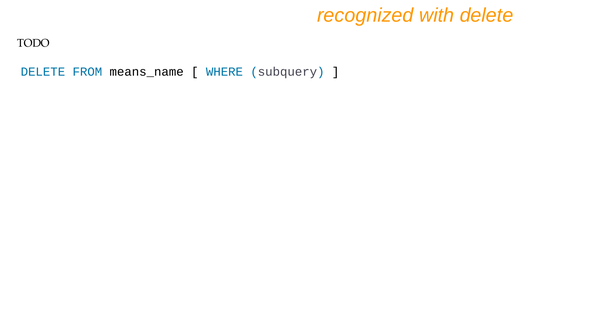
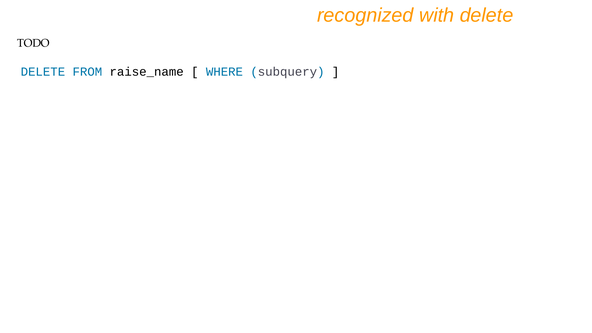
means_name: means_name -> raise_name (147, 72)
